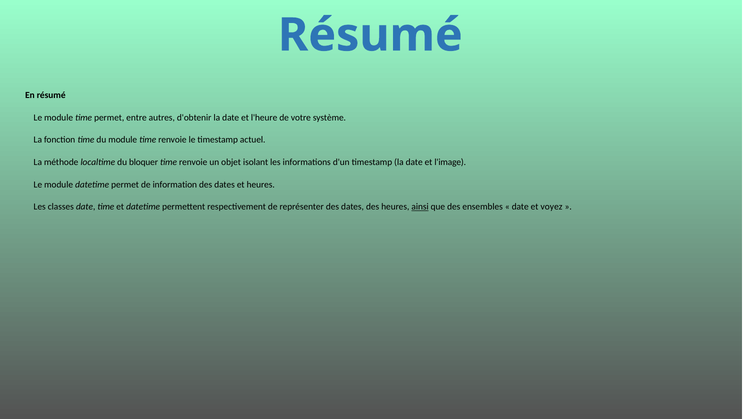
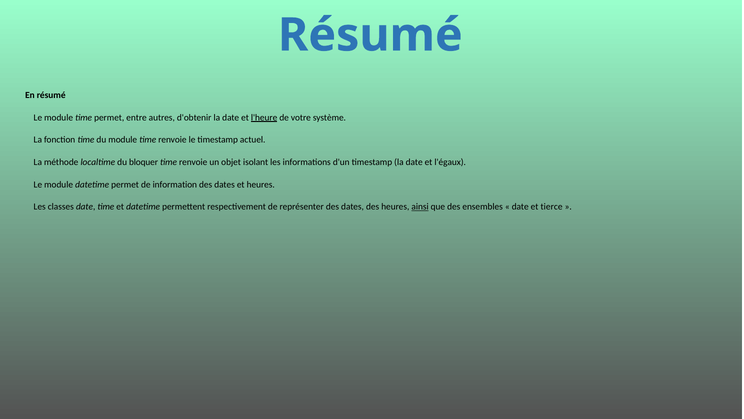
l'heure underline: none -> present (264, 117)
l'image: l'image -> l'égaux (450, 162)
voyez: voyez -> tierce (552, 207)
